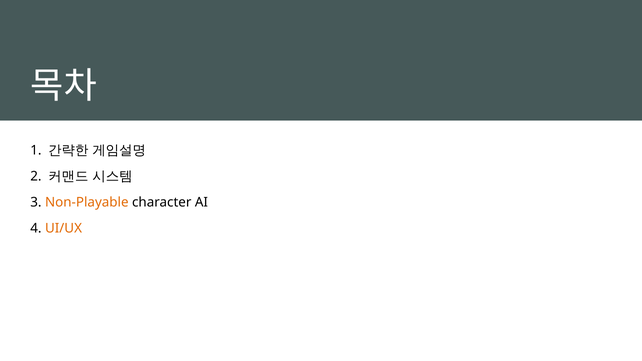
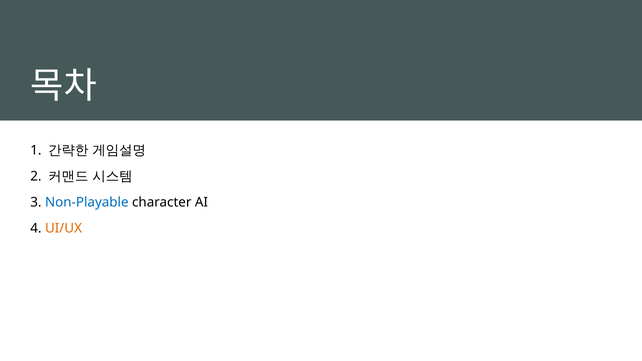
Non-Playable colour: orange -> blue (87, 202)
